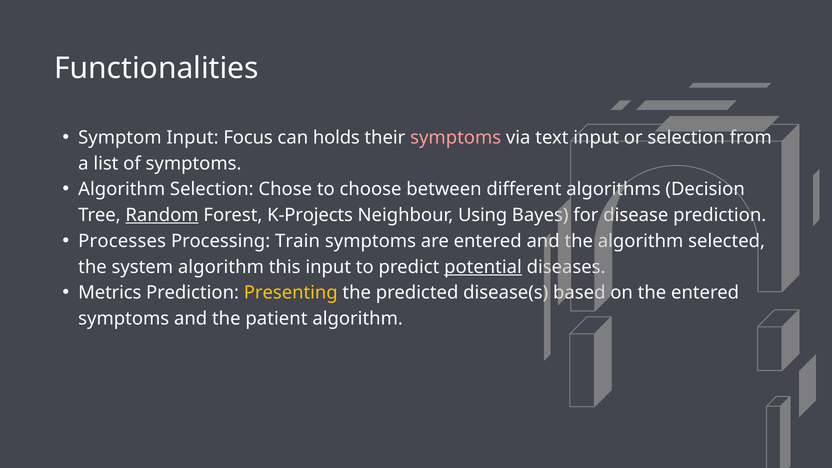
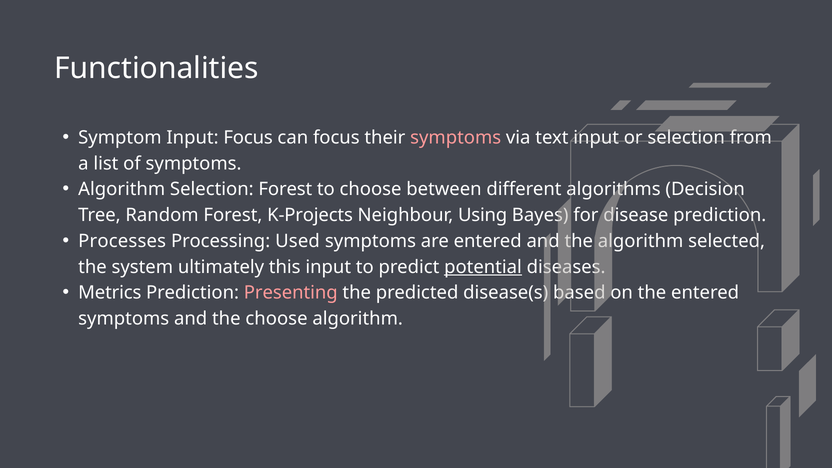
can holds: holds -> focus (336, 138)
Selection Chose: Chose -> Forest (285, 189)
Random underline: present -> none (162, 215)
Train: Train -> Used (297, 241)
system algorithm: algorithm -> ultimately (221, 267)
Presenting colour: yellow -> pink (291, 293)
the patient: patient -> choose (276, 319)
